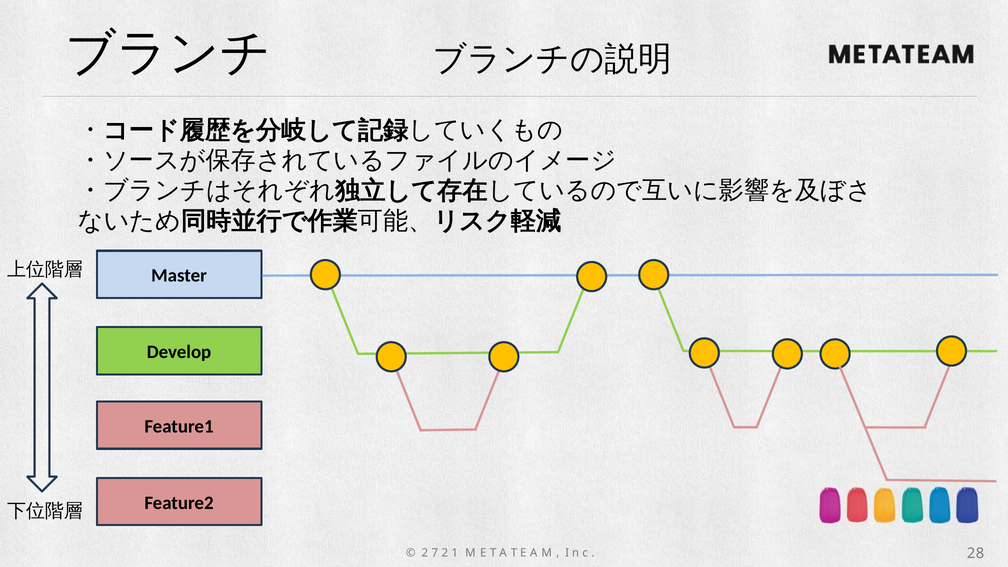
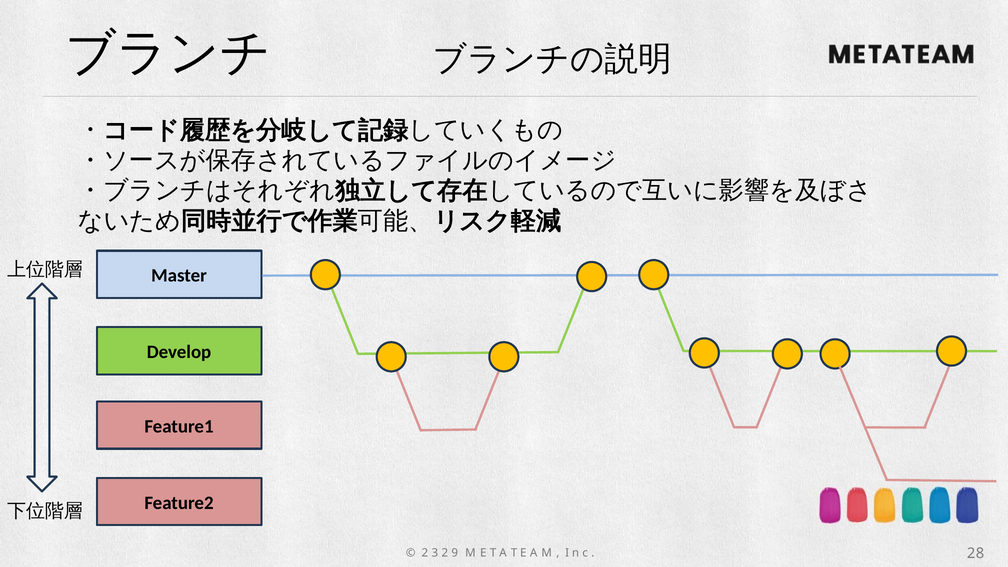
7: 7 -> 3 (435, 553)
1: 1 -> 9 (455, 553)
